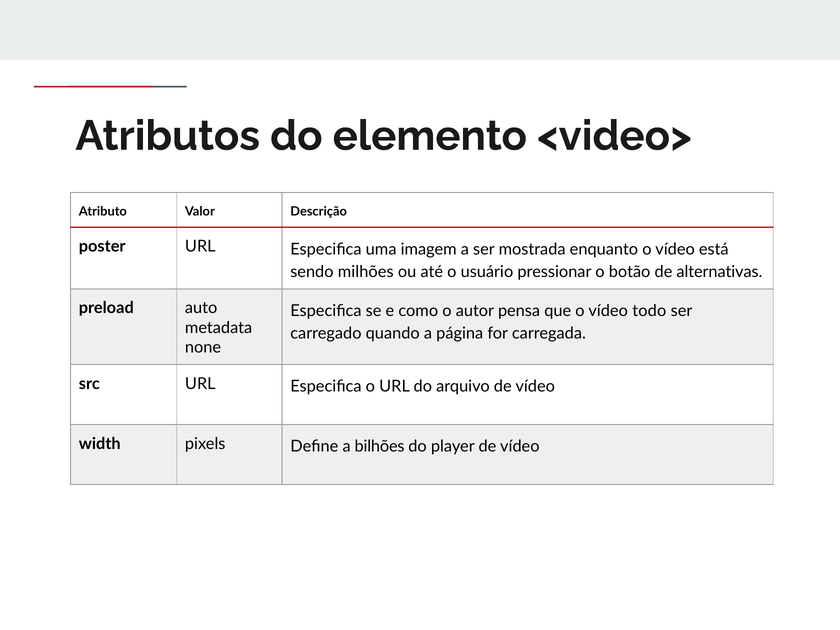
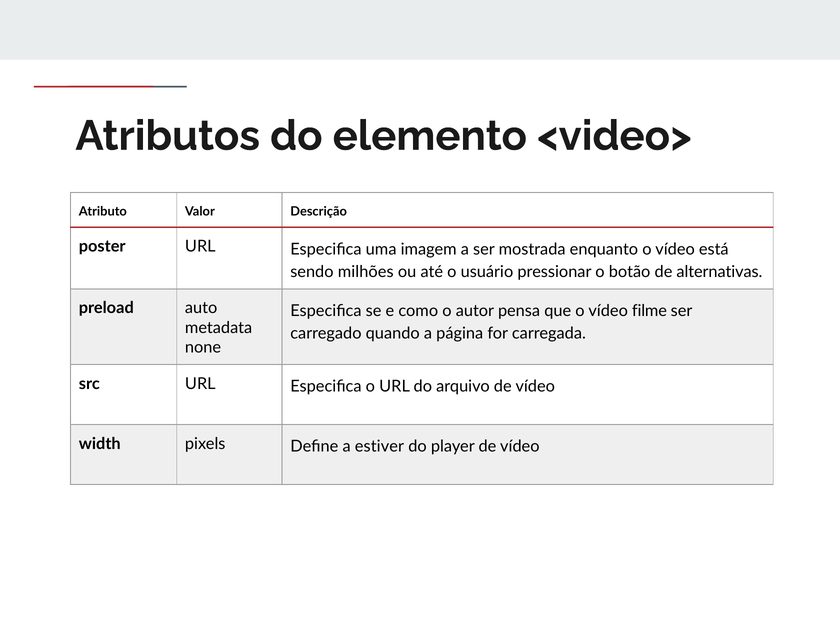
todo: todo -> filme (649, 311)
bilhões: bilhões -> estiver (379, 447)
